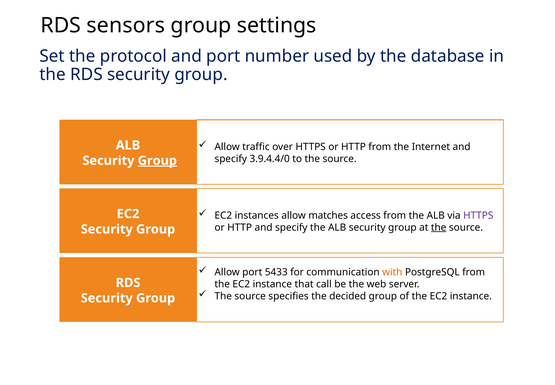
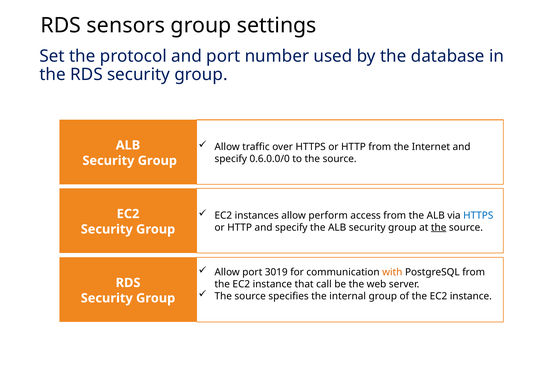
3.9.4.4/0: 3.9.4.4/0 -> 0.6.0.0/0 (270, 158)
Group underline: present -> none (157, 160)
matches: matches -> perform (328, 215)
HTTPS colour: purple -> blue (478, 215)
5433: 5433 -> 3019 (276, 272)
decided: decided -> internal (348, 296)
